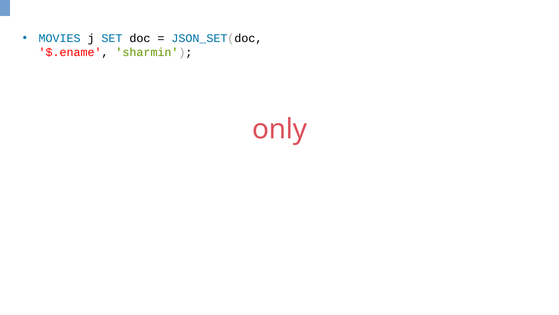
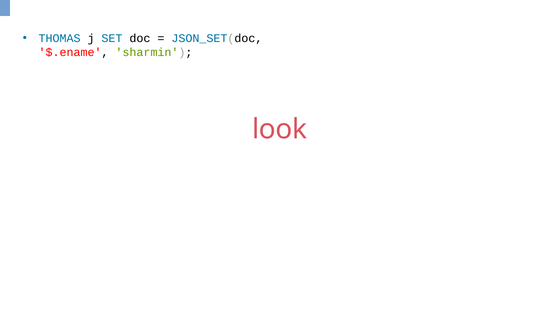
MOVIES: MOVIES -> THOMAS (60, 38)
only: only -> look (280, 129)
